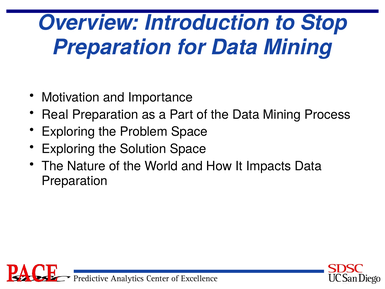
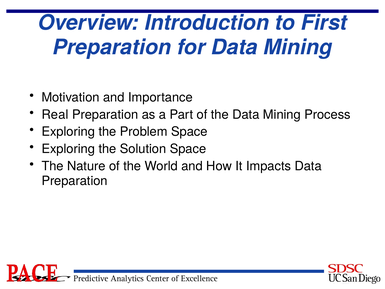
Stop: Stop -> First (324, 23)
